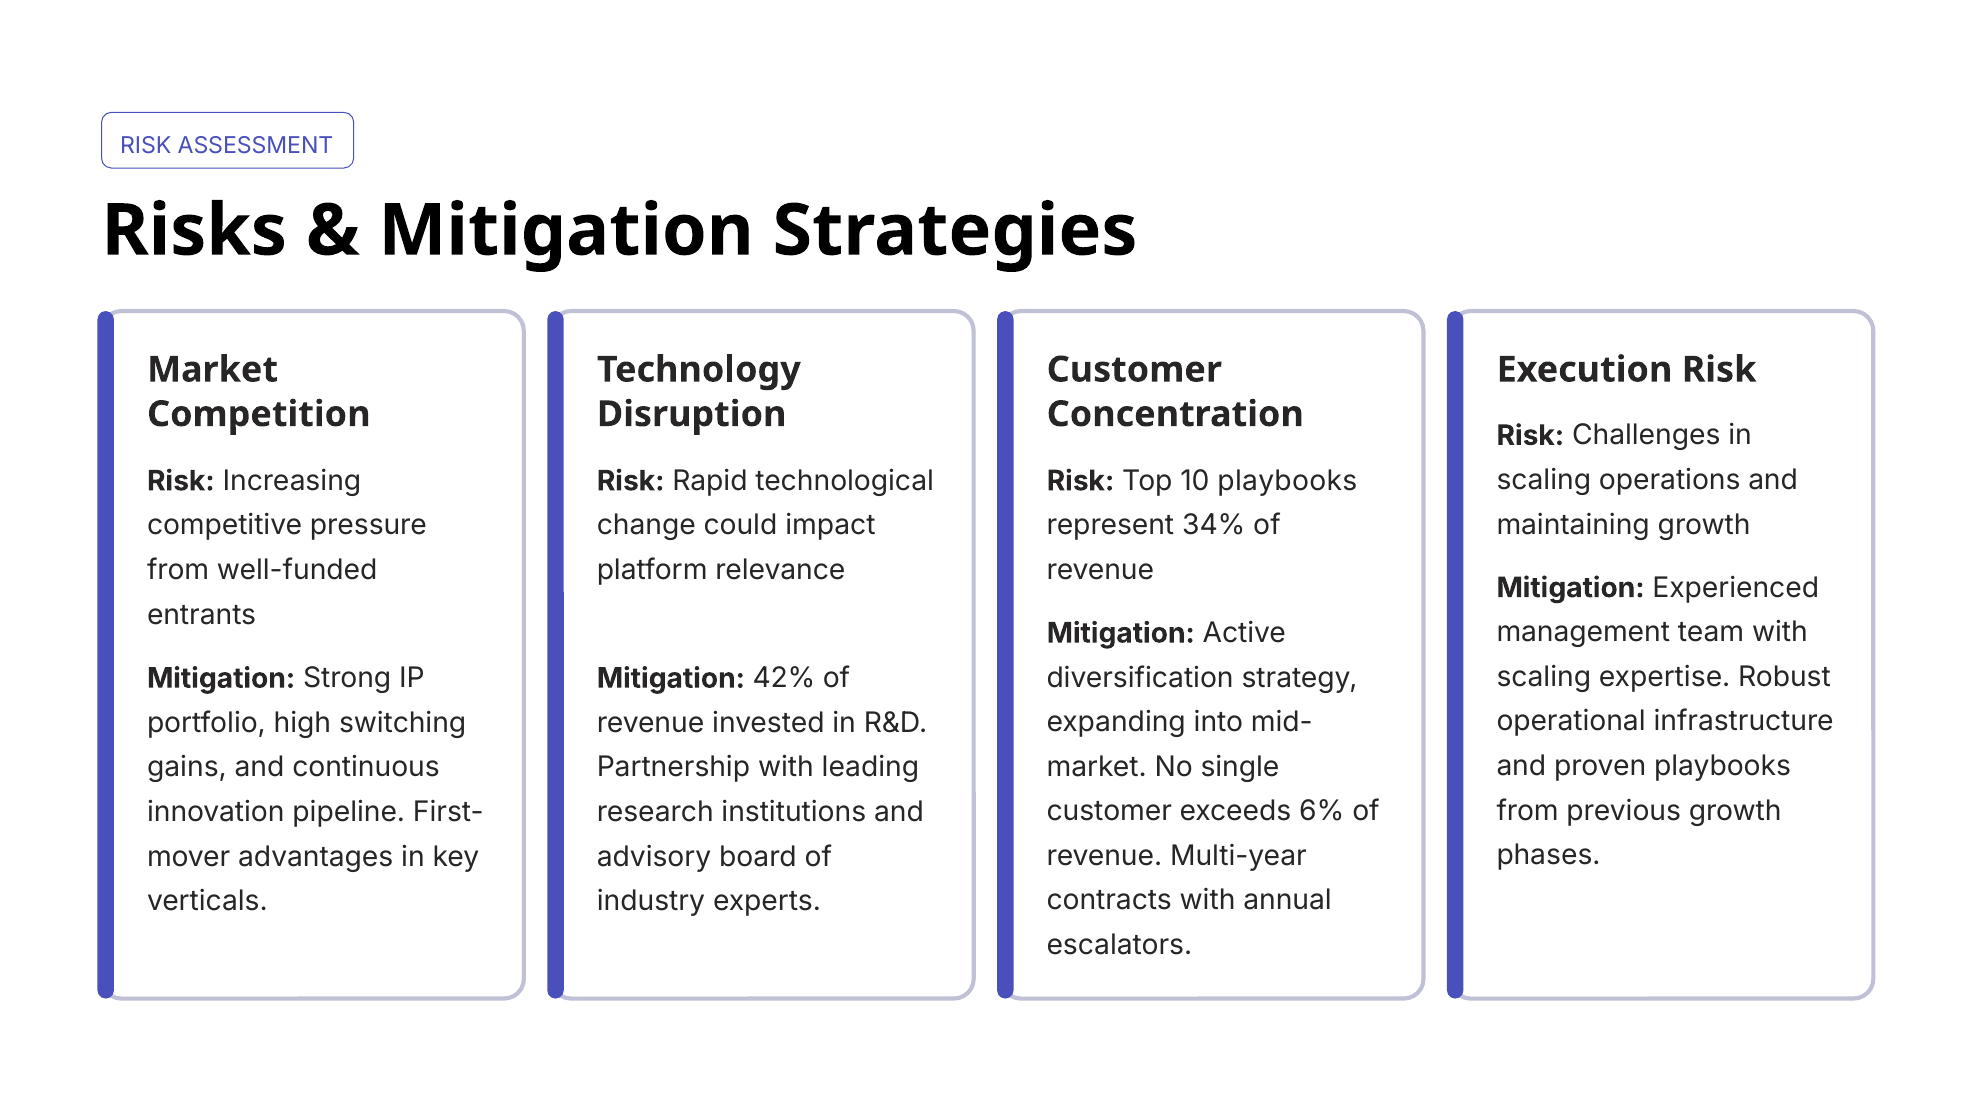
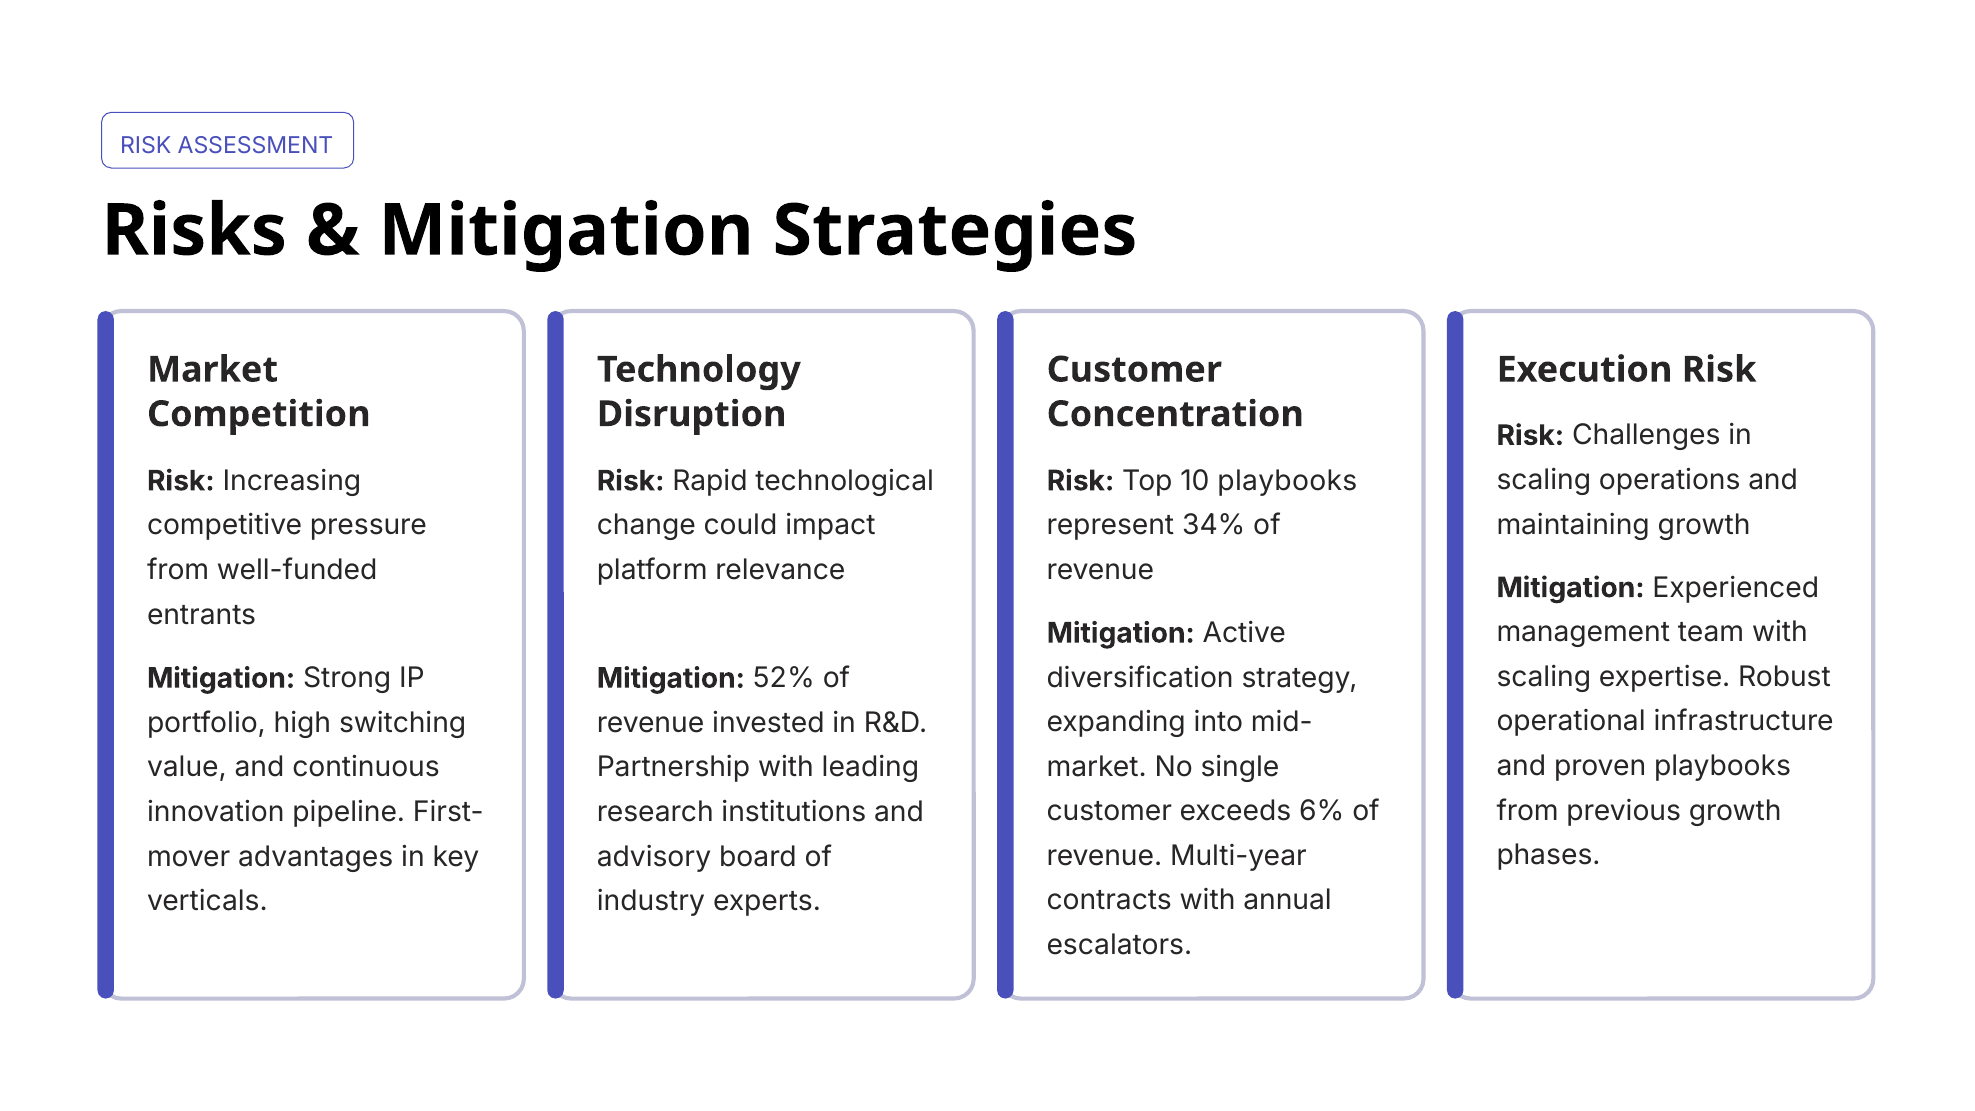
42%: 42% -> 52% (784, 678)
gains: gains -> value (187, 767)
